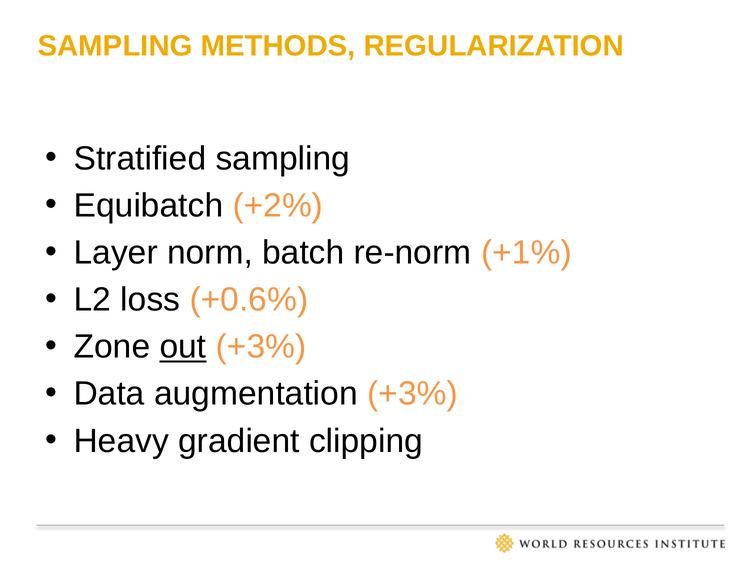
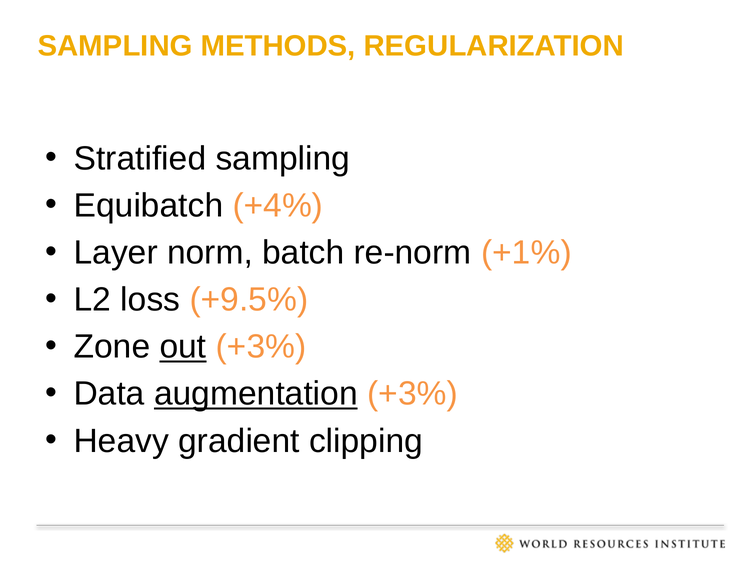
+2%: +2% -> +4% (278, 206)
+0.6%: +0.6% -> +9.5% (249, 300)
augmentation underline: none -> present (256, 394)
